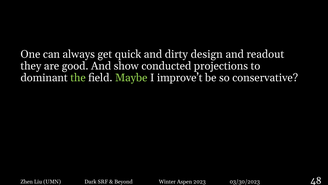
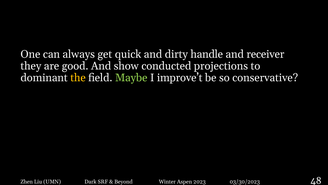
design: design -> handle (207, 54)
readout: readout -> receiver (265, 54)
the colour: light green -> yellow (78, 78)
